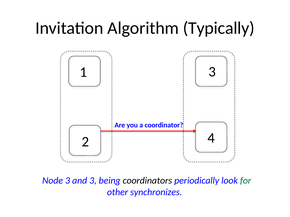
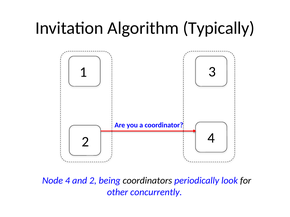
Node 3: 3 -> 4 (68, 181)
and 3: 3 -> 2 (93, 181)
for colour: green -> black (246, 181)
synchronizes: synchronizes -> concurrently (156, 192)
